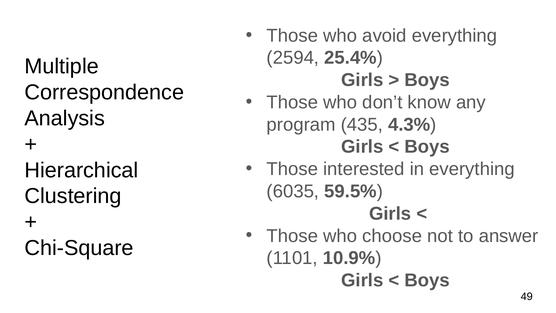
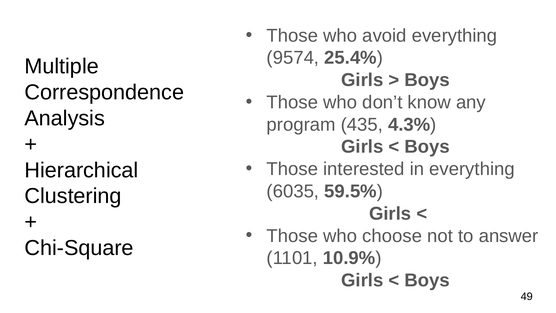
2594: 2594 -> 9574 (293, 58)
